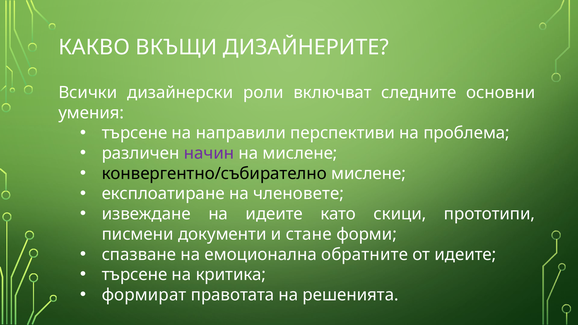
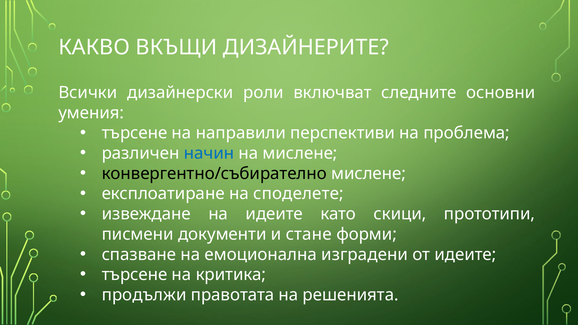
начин colour: purple -> blue (209, 153)
членовете: членовете -> споделете (298, 194)
обратните: обратните -> изградени (365, 255)
формират: формират -> продължи (144, 295)
